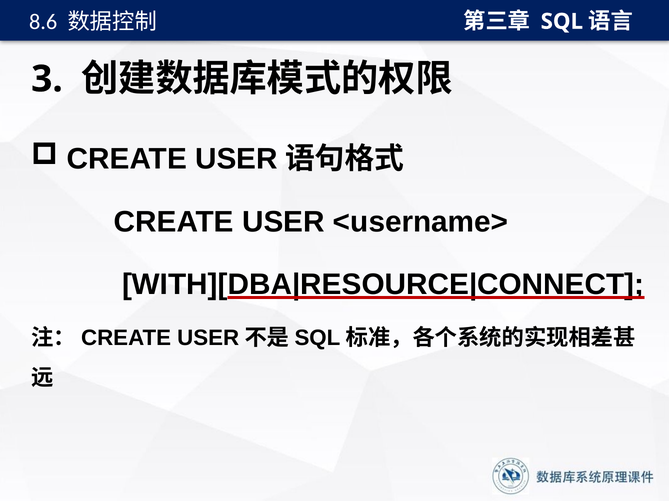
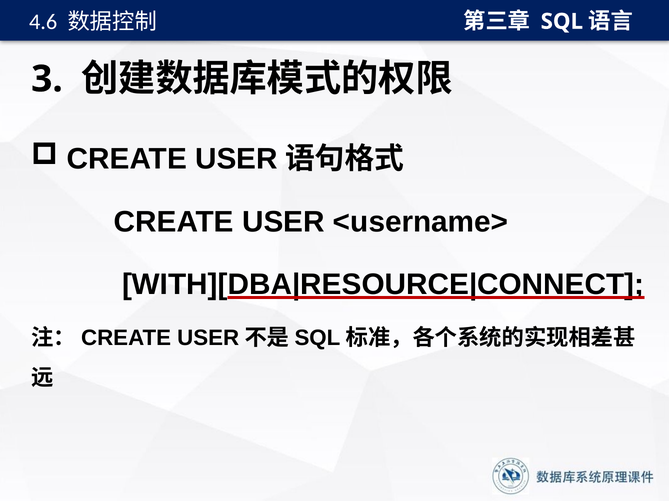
8.6: 8.6 -> 4.6 (43, 22)
